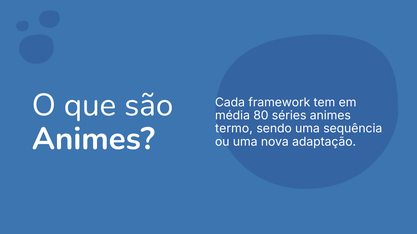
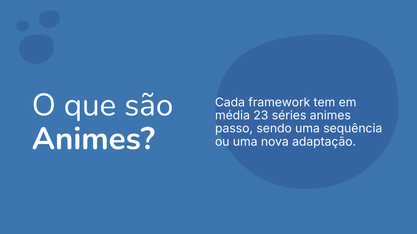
80: 80 -> 23 (261, 116)
termo: termo -> passo (234, 129)
